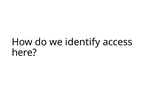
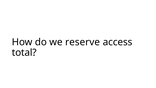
identify: identify -> reserve (83, 42)
here: here -> total (24, 52)
